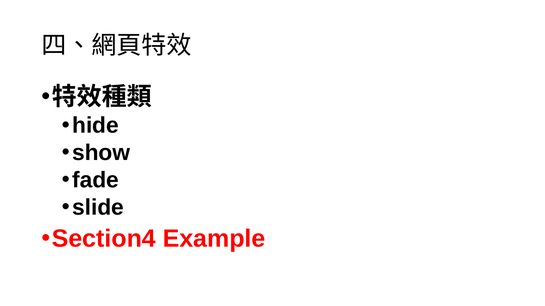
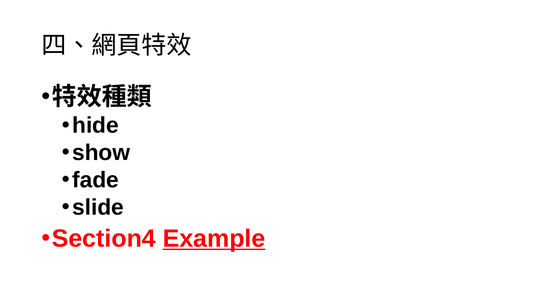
Example underline: none -> present (214, 239)
